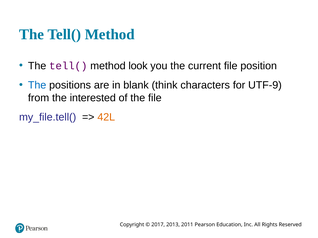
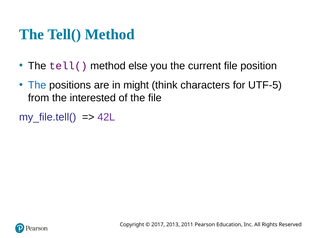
look: look -> else (138, 66)
blank: blank -> might (136, 85)
UTF-9: UTF-9 -> UTF-5 (265, 85)
42L colour: orange -> purple (106, 117)
